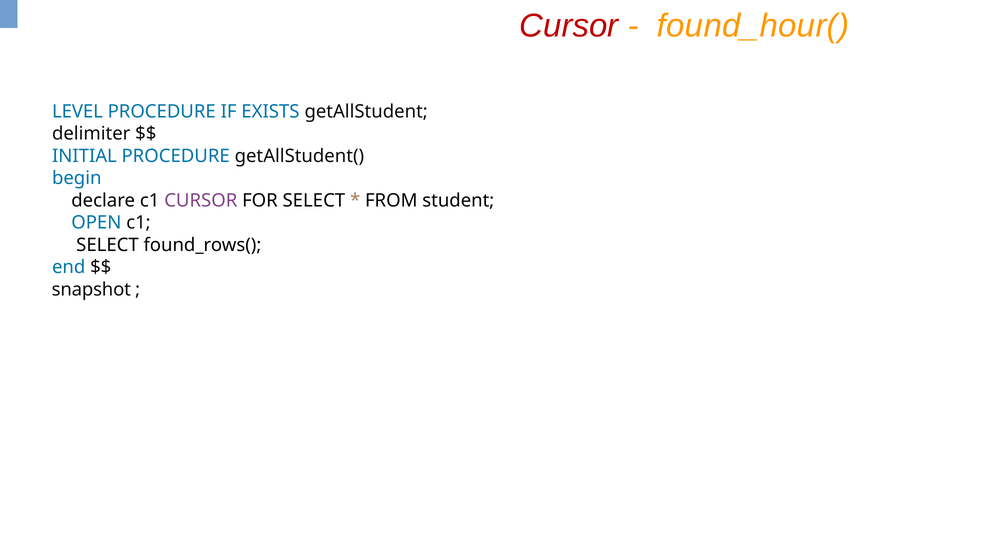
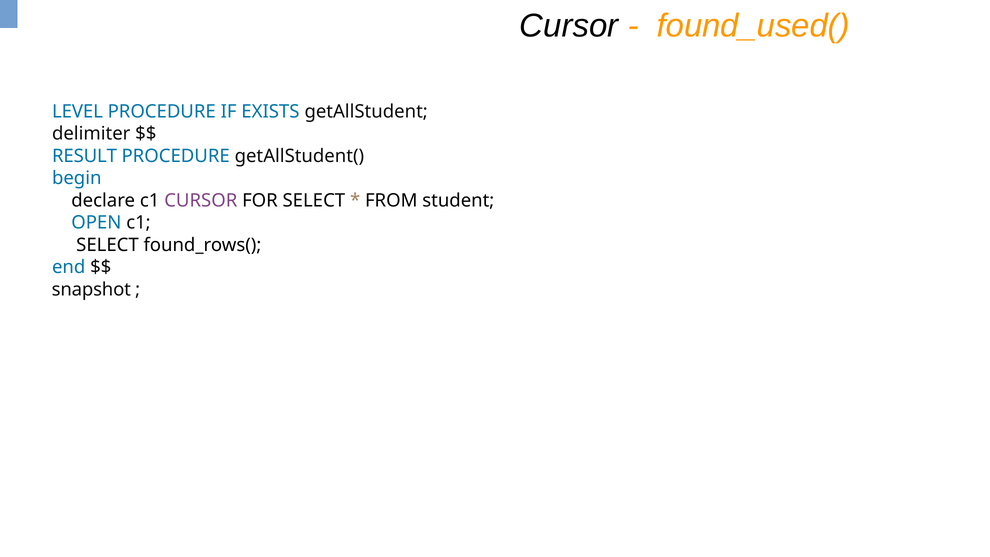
Cursor colour: red -> black (569, 26)
found_hour(: found_hour( -> found_used( (753, 26)
INITIAL: INITIAL -> RESULT (85, 156)
